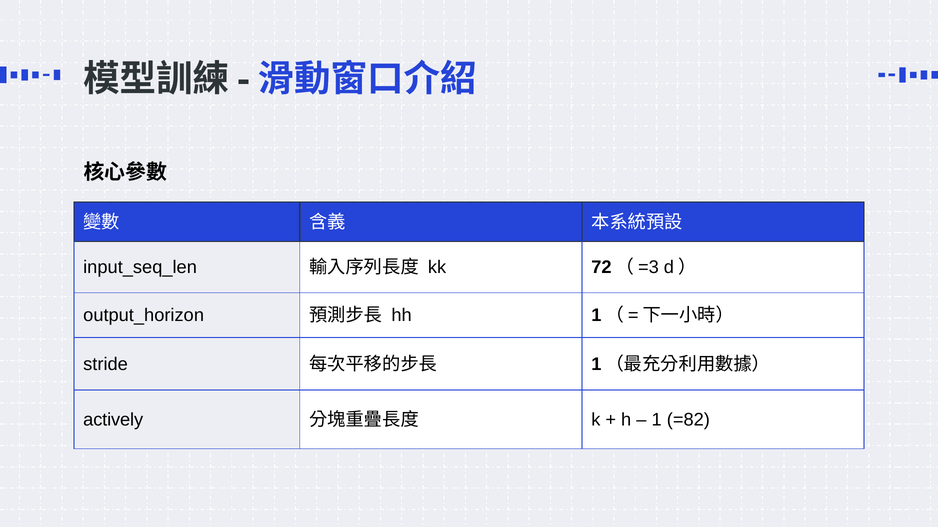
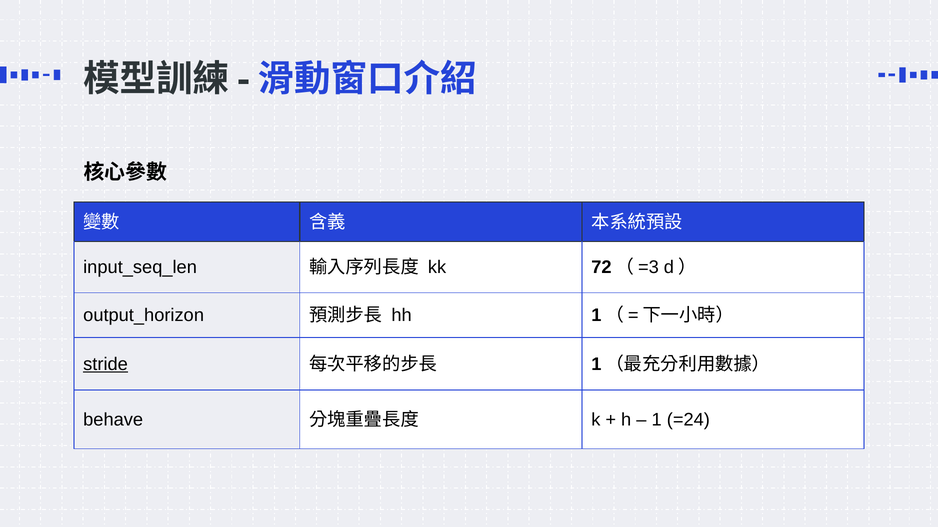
stride underline: none -> present (106, 364)
actively: actively -> behave (113, 420)
=82: =82 -> =24 (688, 420)
